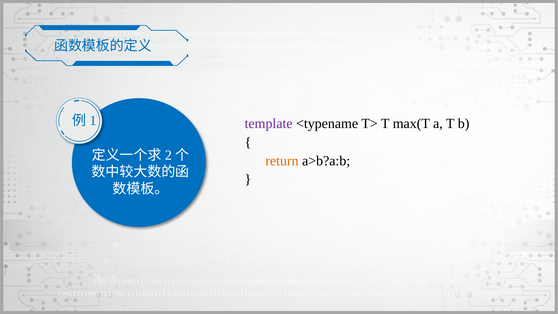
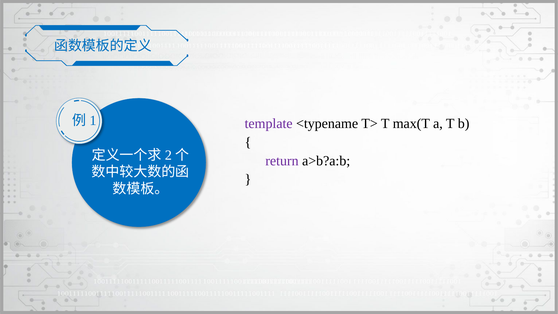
return colour: orange -> purple (282, 161)
